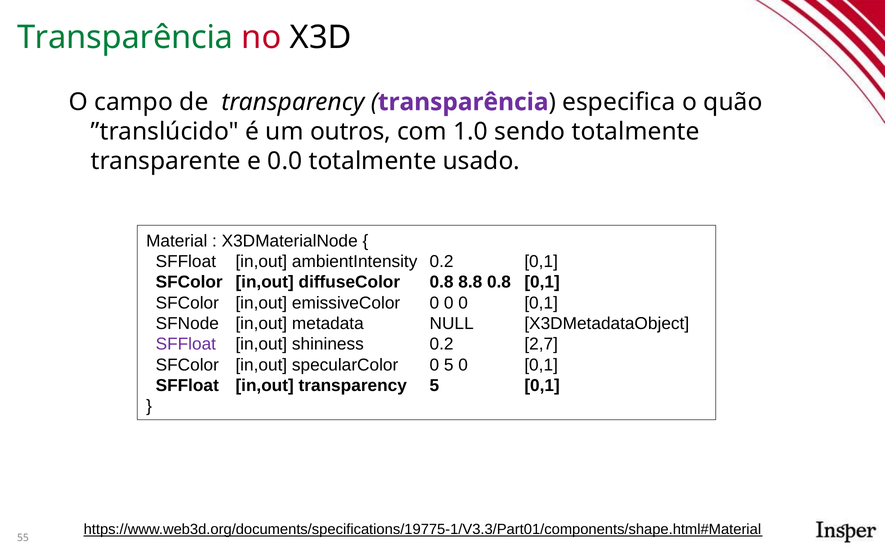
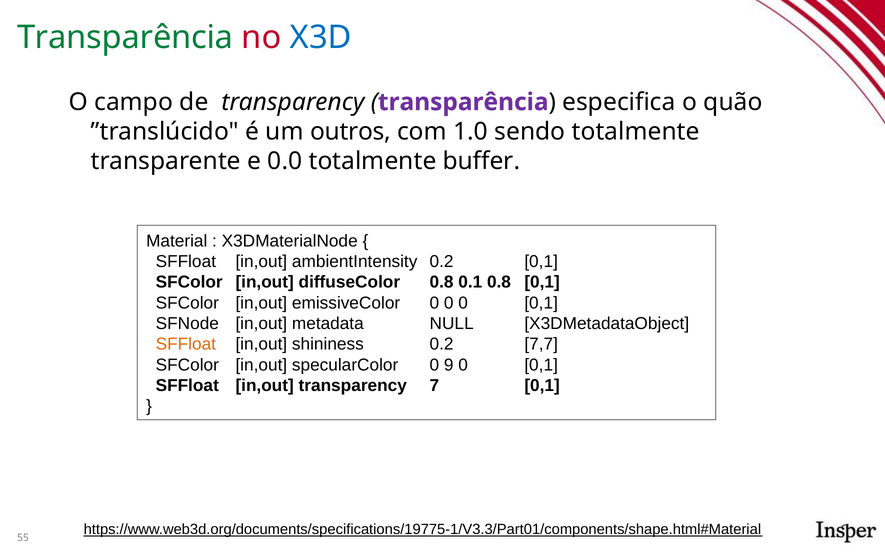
X3D colour: black -> blue (321, 37)
usado: usado -> buffer (481, 161)
8.8: 8.8 -> 0.1 (470, 282)
SFFloat colour: purple -> orange (186, 344)
2,7: 2,7 -> 7,7 (541, 344)
0 5: 5 -> 9 (449, 365)
transparency 5: 5 -> 7 (434, 386)
